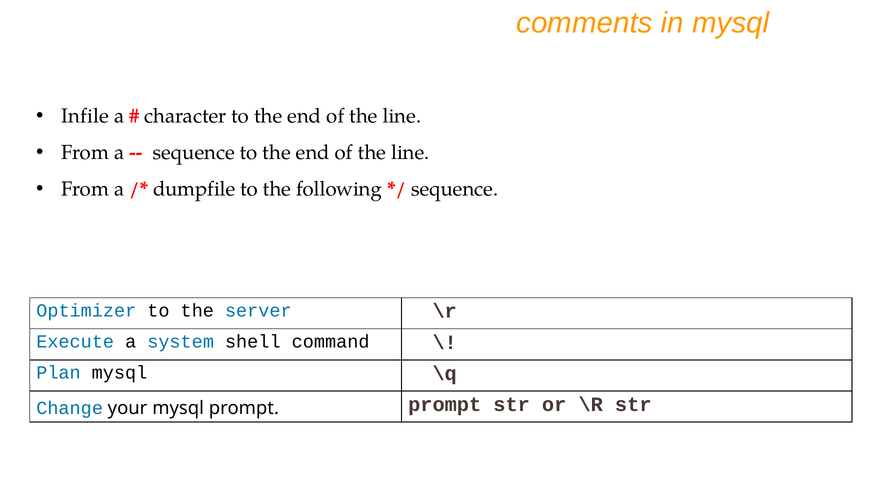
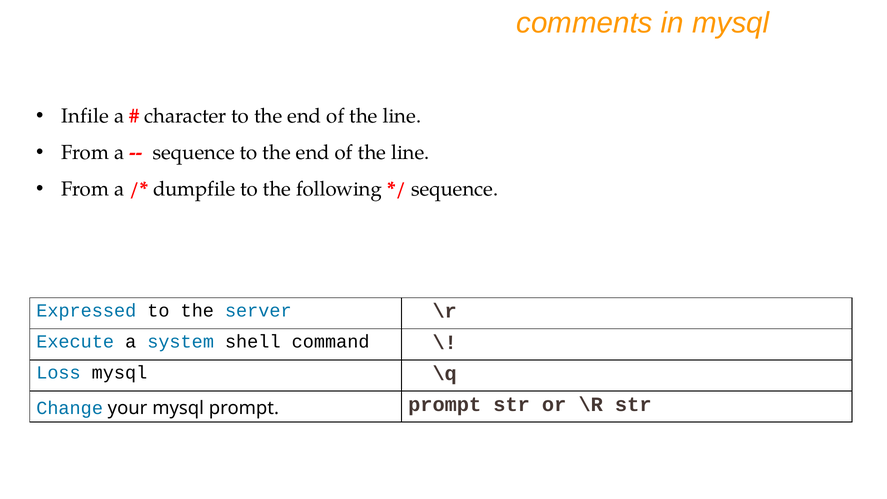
Optimizer: Optimizer -> Expressed (86, 310)
Plan: Plan -> Loss (58, 372)
